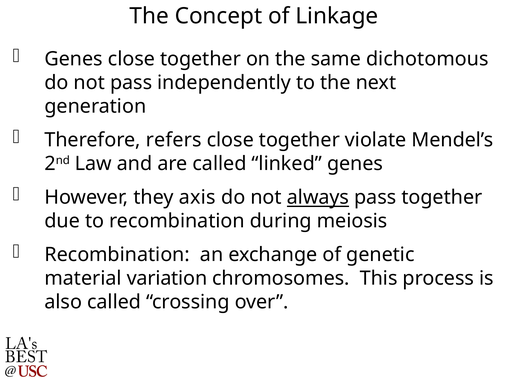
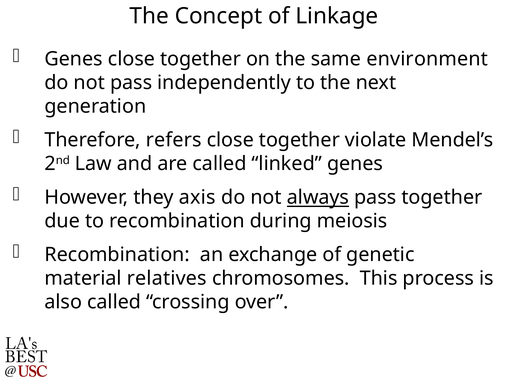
dichotomous: dichotomous -> environment (427, 59)
variation: variation -> relatives (167, 278)
